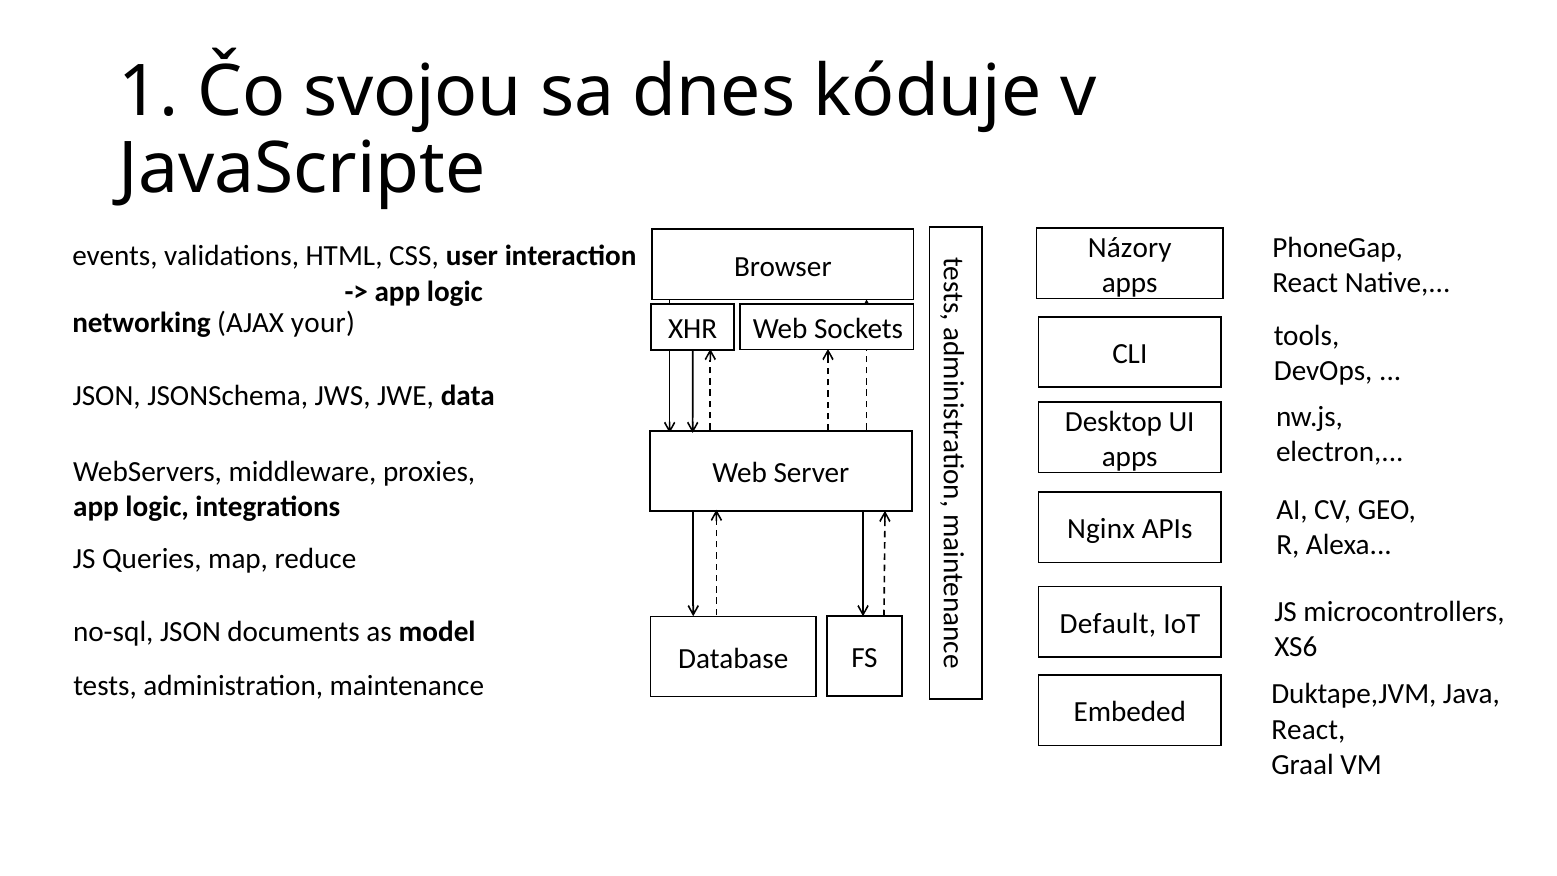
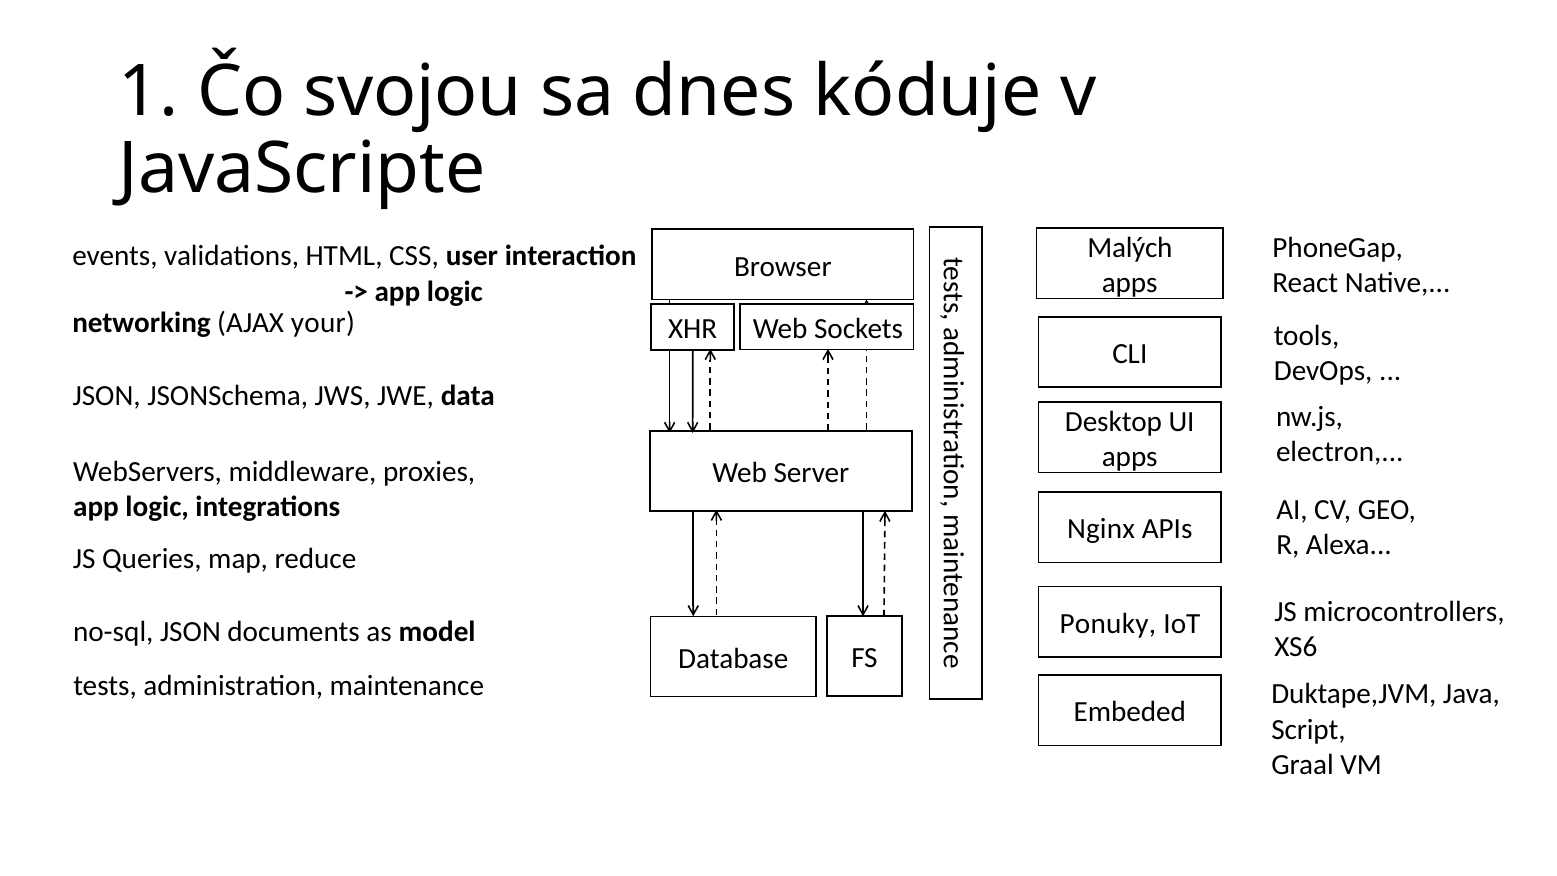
Názory: Názory -> Malých (1130, 248)
Default: Default -> Ponuky (1108, 623)
React: React -> Script (1308, 729)
